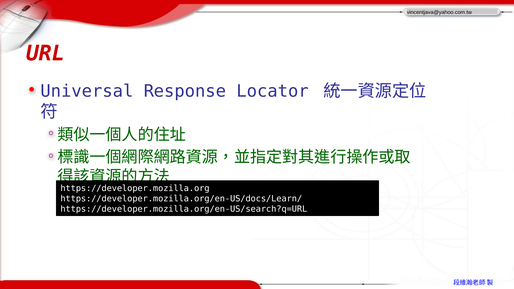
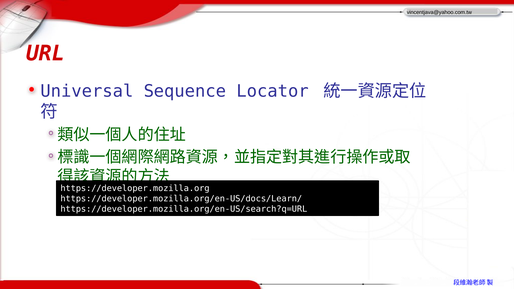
Response: Response -> Sequence (185, 91)
